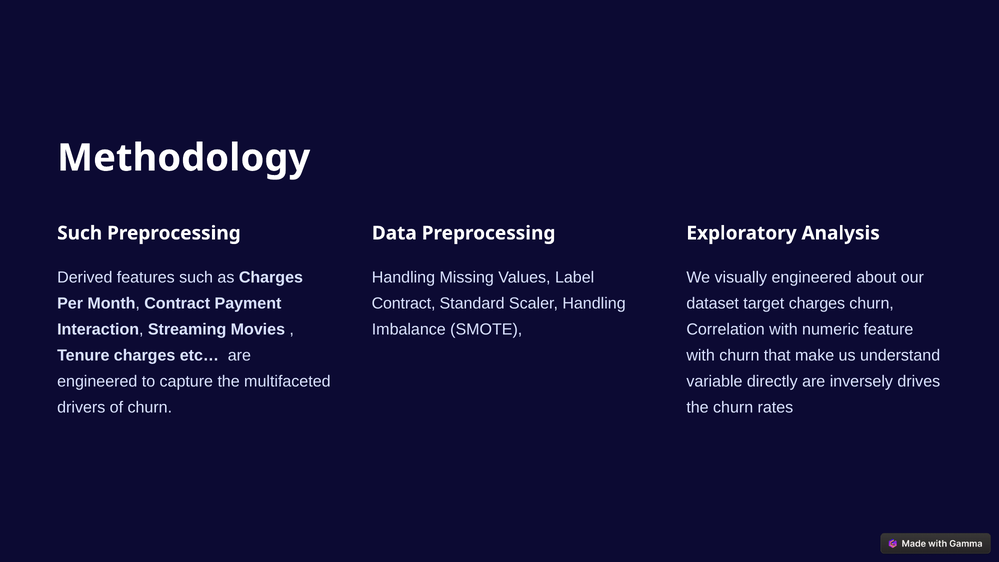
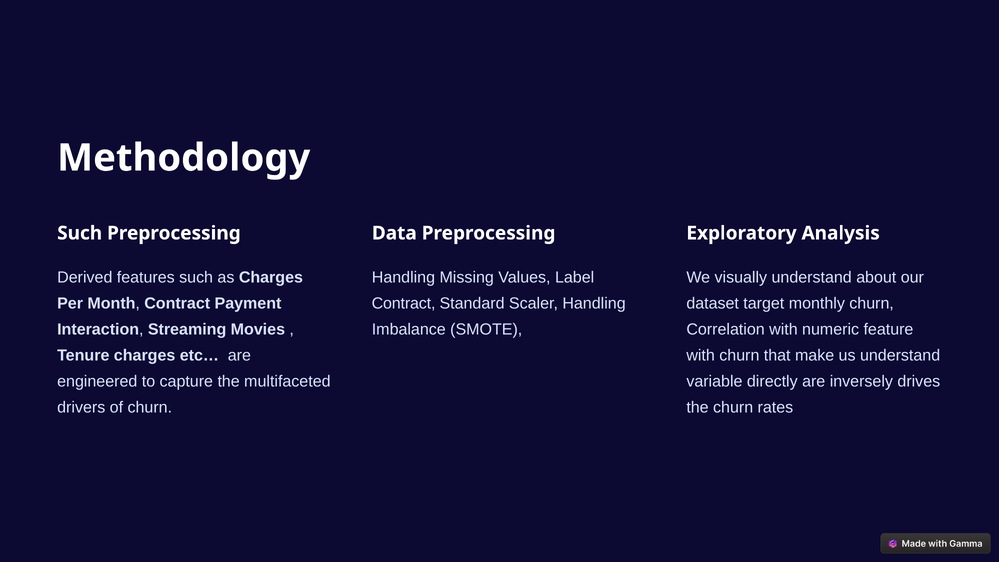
visually engineered: engineered -> understand (812, 277)
target charges: charges -> monthly (817, 303)
